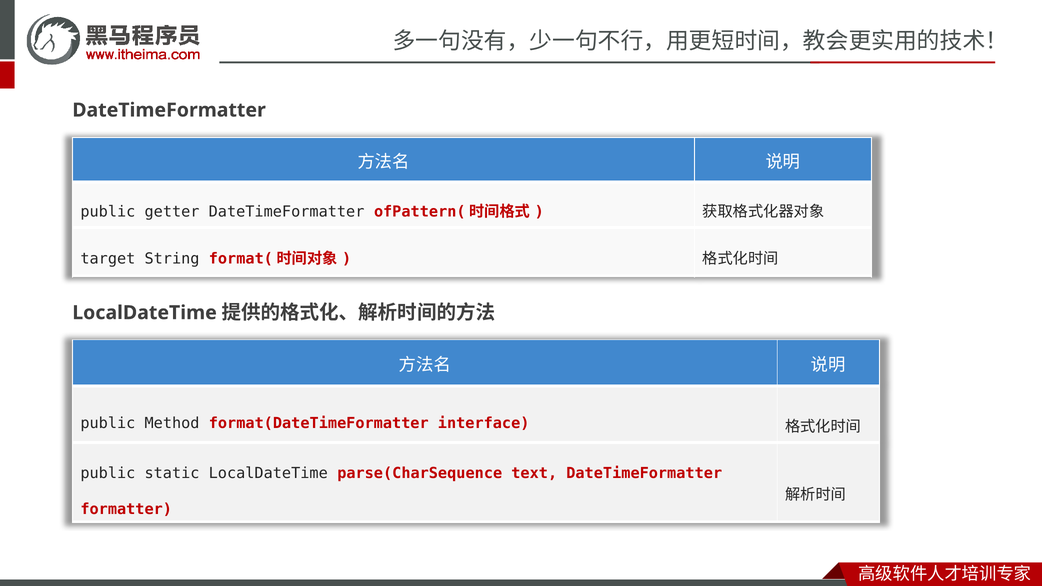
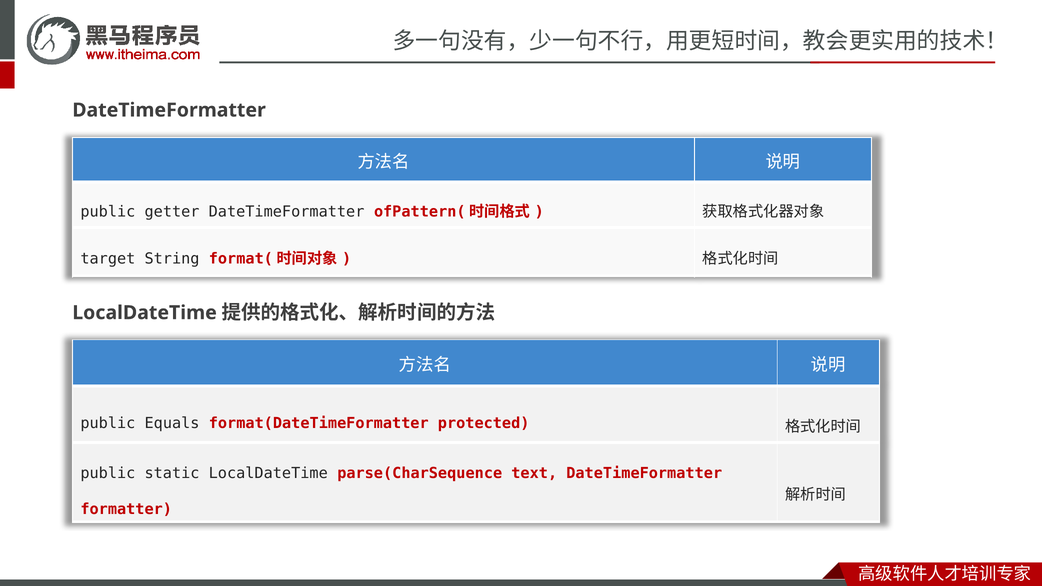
Method: Method -> Equals (172, 423)
interface: interface -> protected (484, 423)
